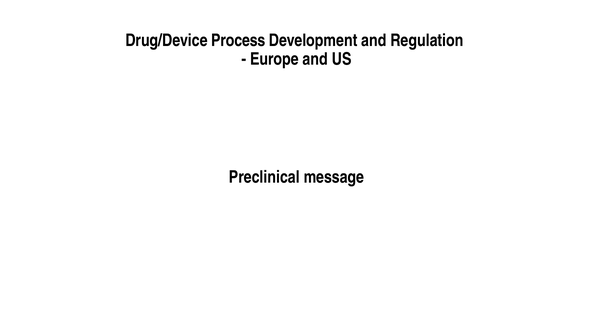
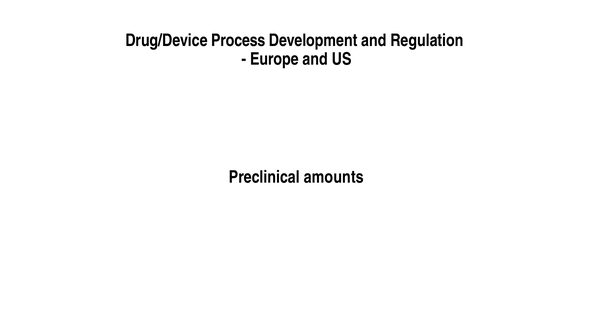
message: message -> amounts (334, 177)
